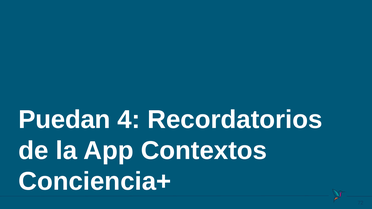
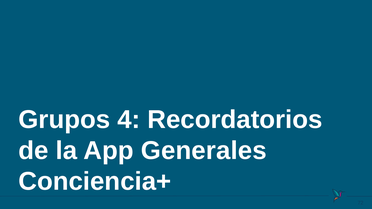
Puedan: Puedan -> Grupos (64, 120)
Contextos: Contextos -> Generales (204, 151)
